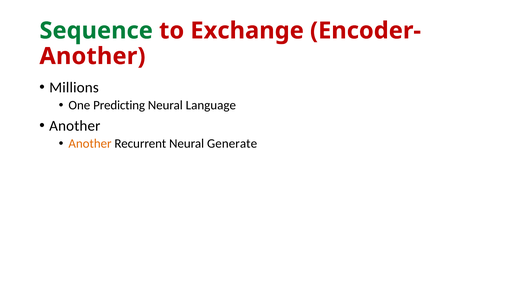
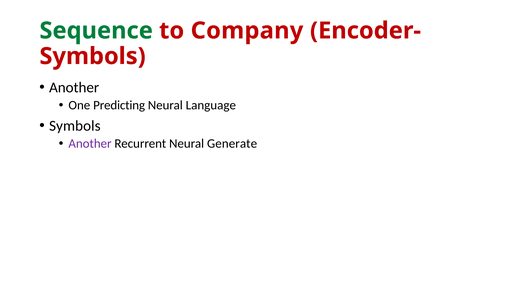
Exchange: Exchange -> Company (247, 31)
Another: Another -> Symbols (93, 56)
Millions: Millions -> Another (74, 87)
Another: Another -> Symbols (75, 126)
Another colour: orange -> purple (90, 144)
